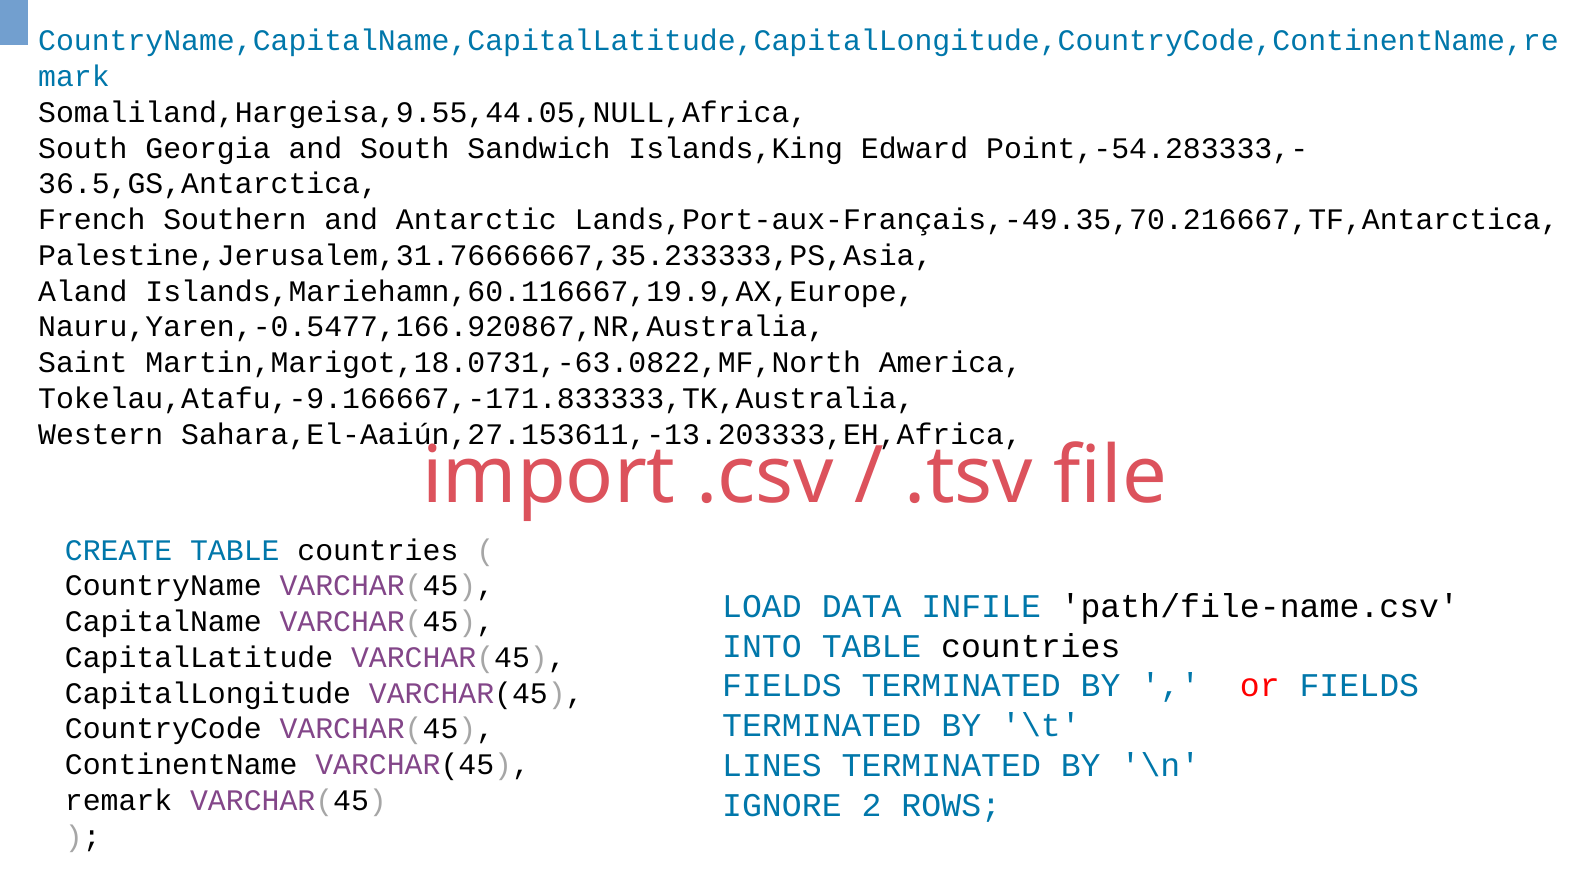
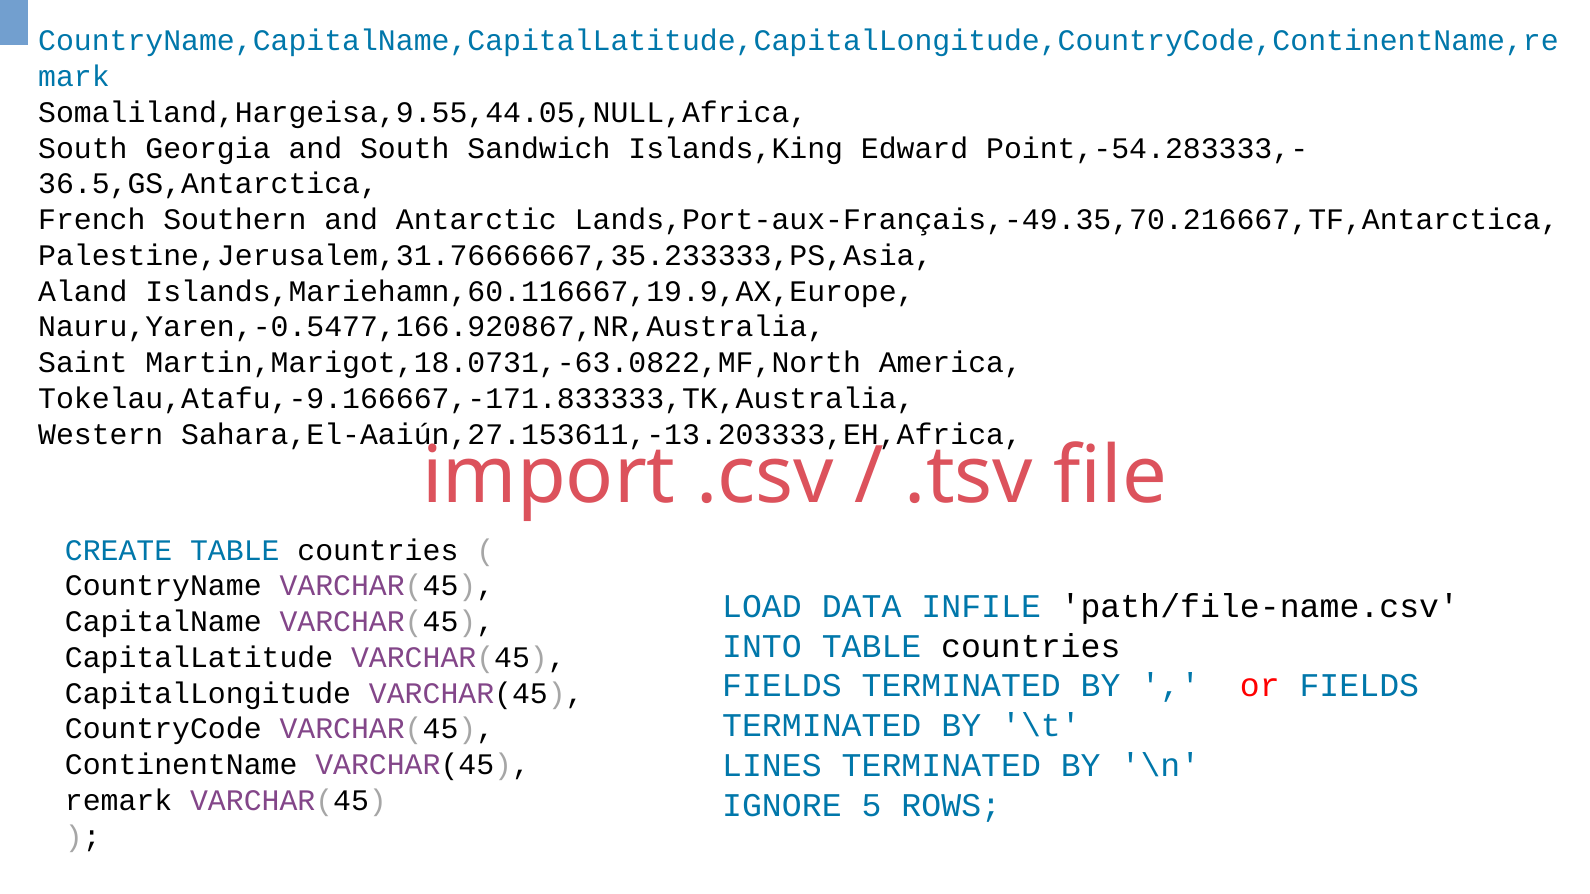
2: 2 -> 5 (872, 805)
